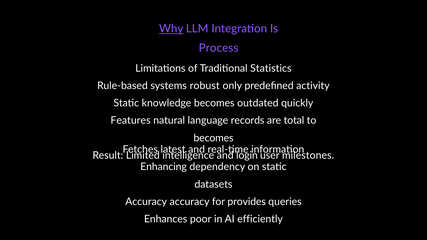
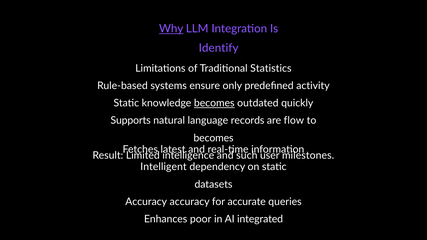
Process: Process -> Identify (219, 48)
robust: robust -> ensure (205, 86)
becomes underline: none -> present (214, 103)
Features: Features -> Supports (131, 121)
total: total -> flow (294, 121)
login: login -> such (247, 156)
Enhancing: Enhancing -> Intelligent (163, 167)
provides: provides -> accurate (247, 202)
efficiently: efficiently -> integrated (260, 219)
